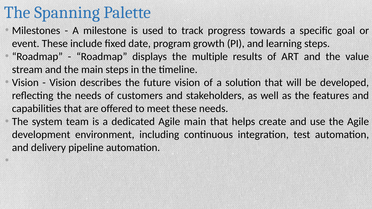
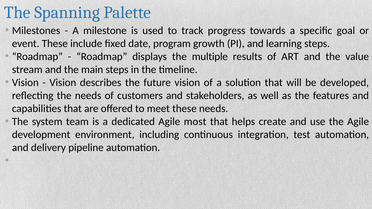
Agile main: main -> most (195, 122)
